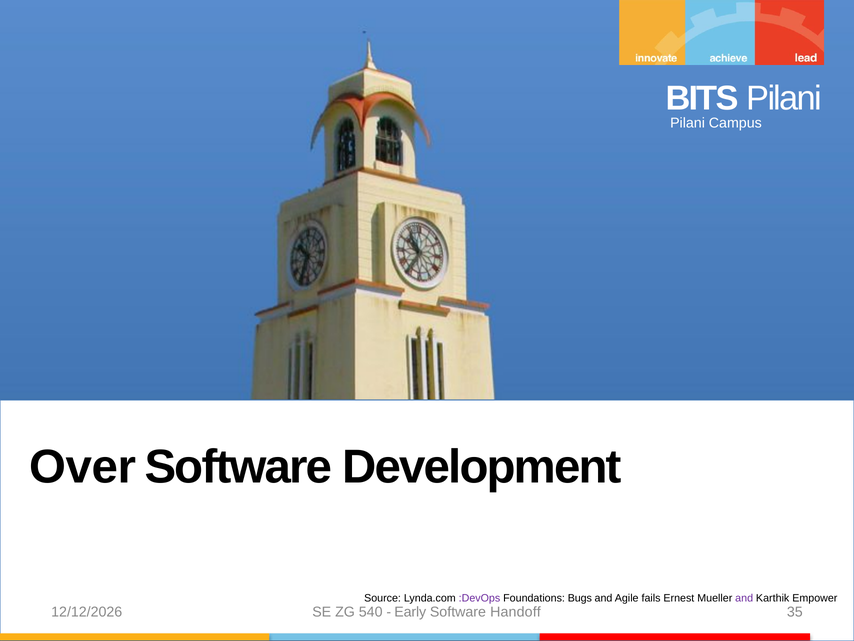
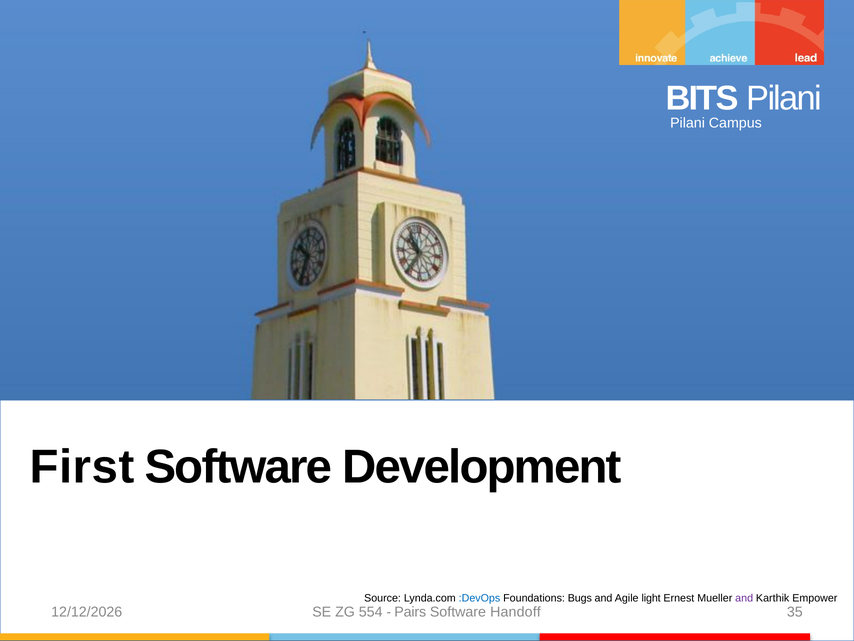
Over: Over -> First (82, 467)
:DevOps colour: purple -> blue (480, 598)
fails: fails -> light (651, 598)
540: 540 -> 554 (371, 612)
Early: Early -> Pairs (410, 612)
